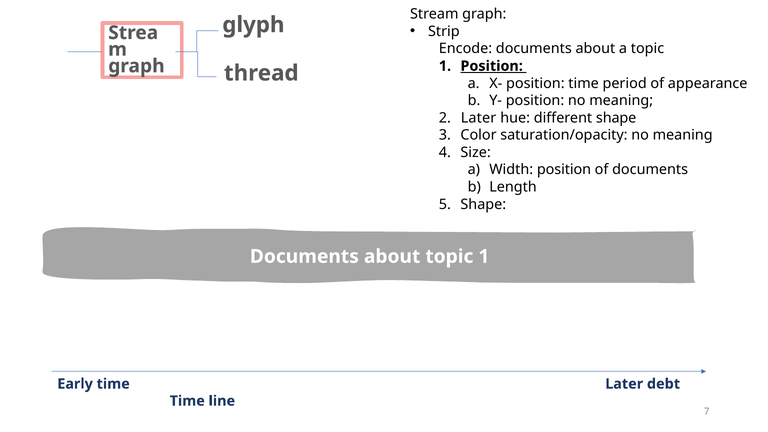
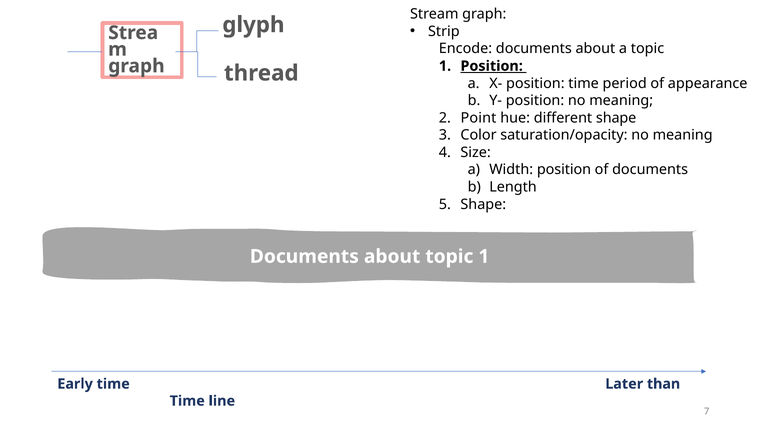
Later: Later -> Point (478, 118)
debt: debt -> than (664, 384)
